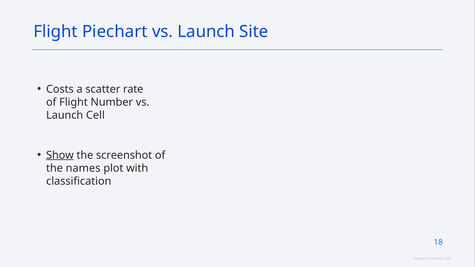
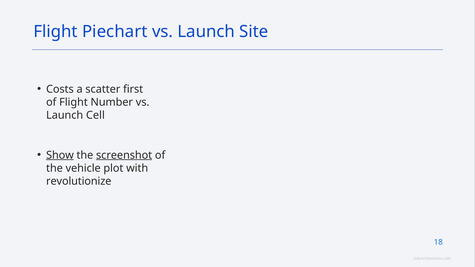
rate: rate -> first (133, 89)
screenshot underline: none -> present (124, 155)
names: names -> vehicle (83, 168)
classification: classification -> revolutionize (79, 181)
